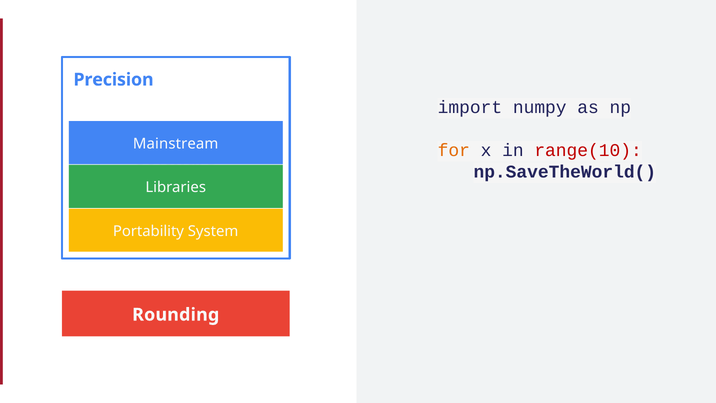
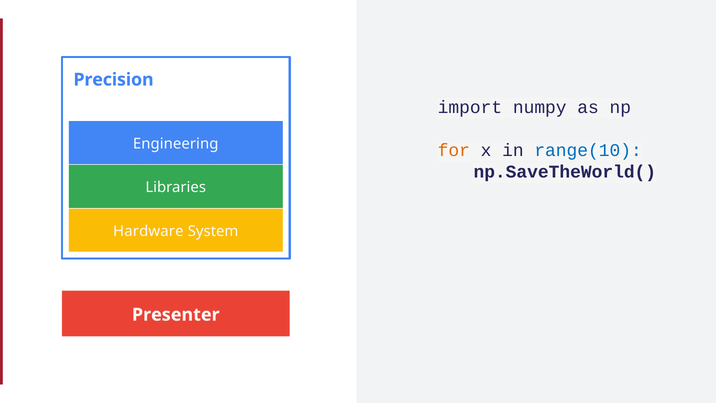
Mainstream: Mainstream -> Engineering (176, 144)
range(10 colour: red -> blue (588, 150)
Portability: Portability -> Hardware (148, 231)
Rounding: Rounding -> Presenter (176, 315)
